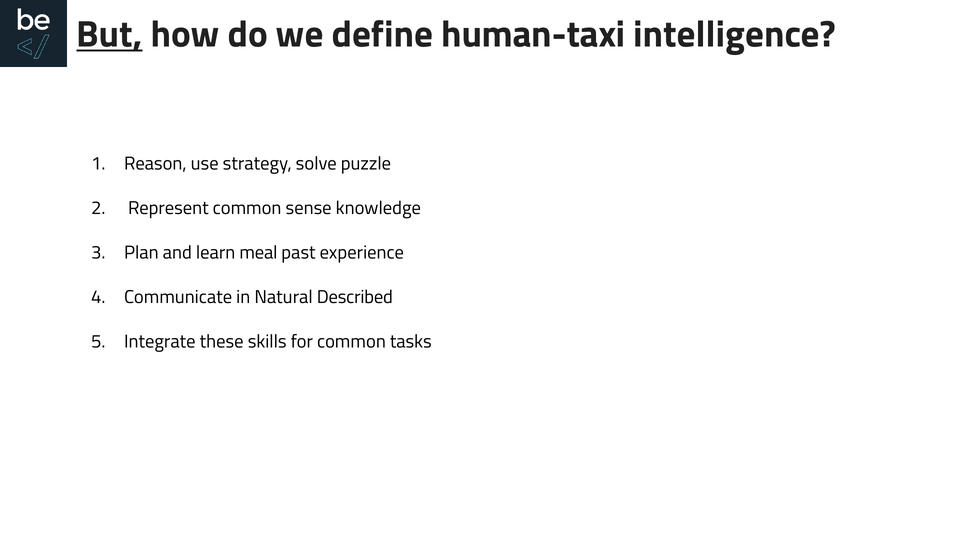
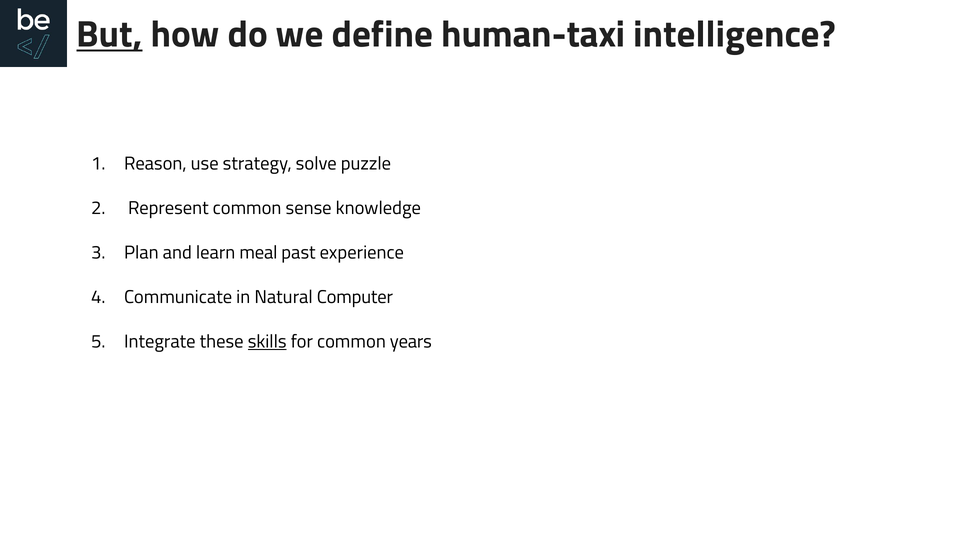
Described: Described -> Computer (355, 297)
skills underline: none -> present (267, 342)
tasks: tasks -> years (411, 342)
